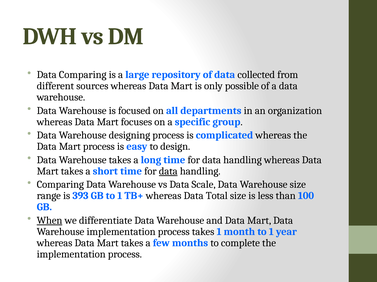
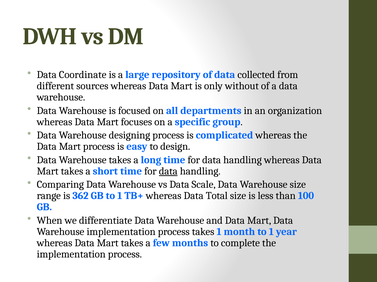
Data Comparing: Comparing -> Coordinate (83, 75)
possible: possible -> without (242, 86)
393: 393 -> 362 (80, 196)
When underline: present -> none (50, 221)
